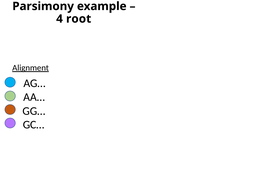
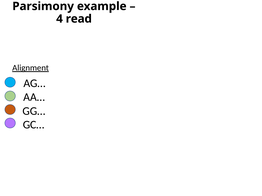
root: root -> read (79, 19)
